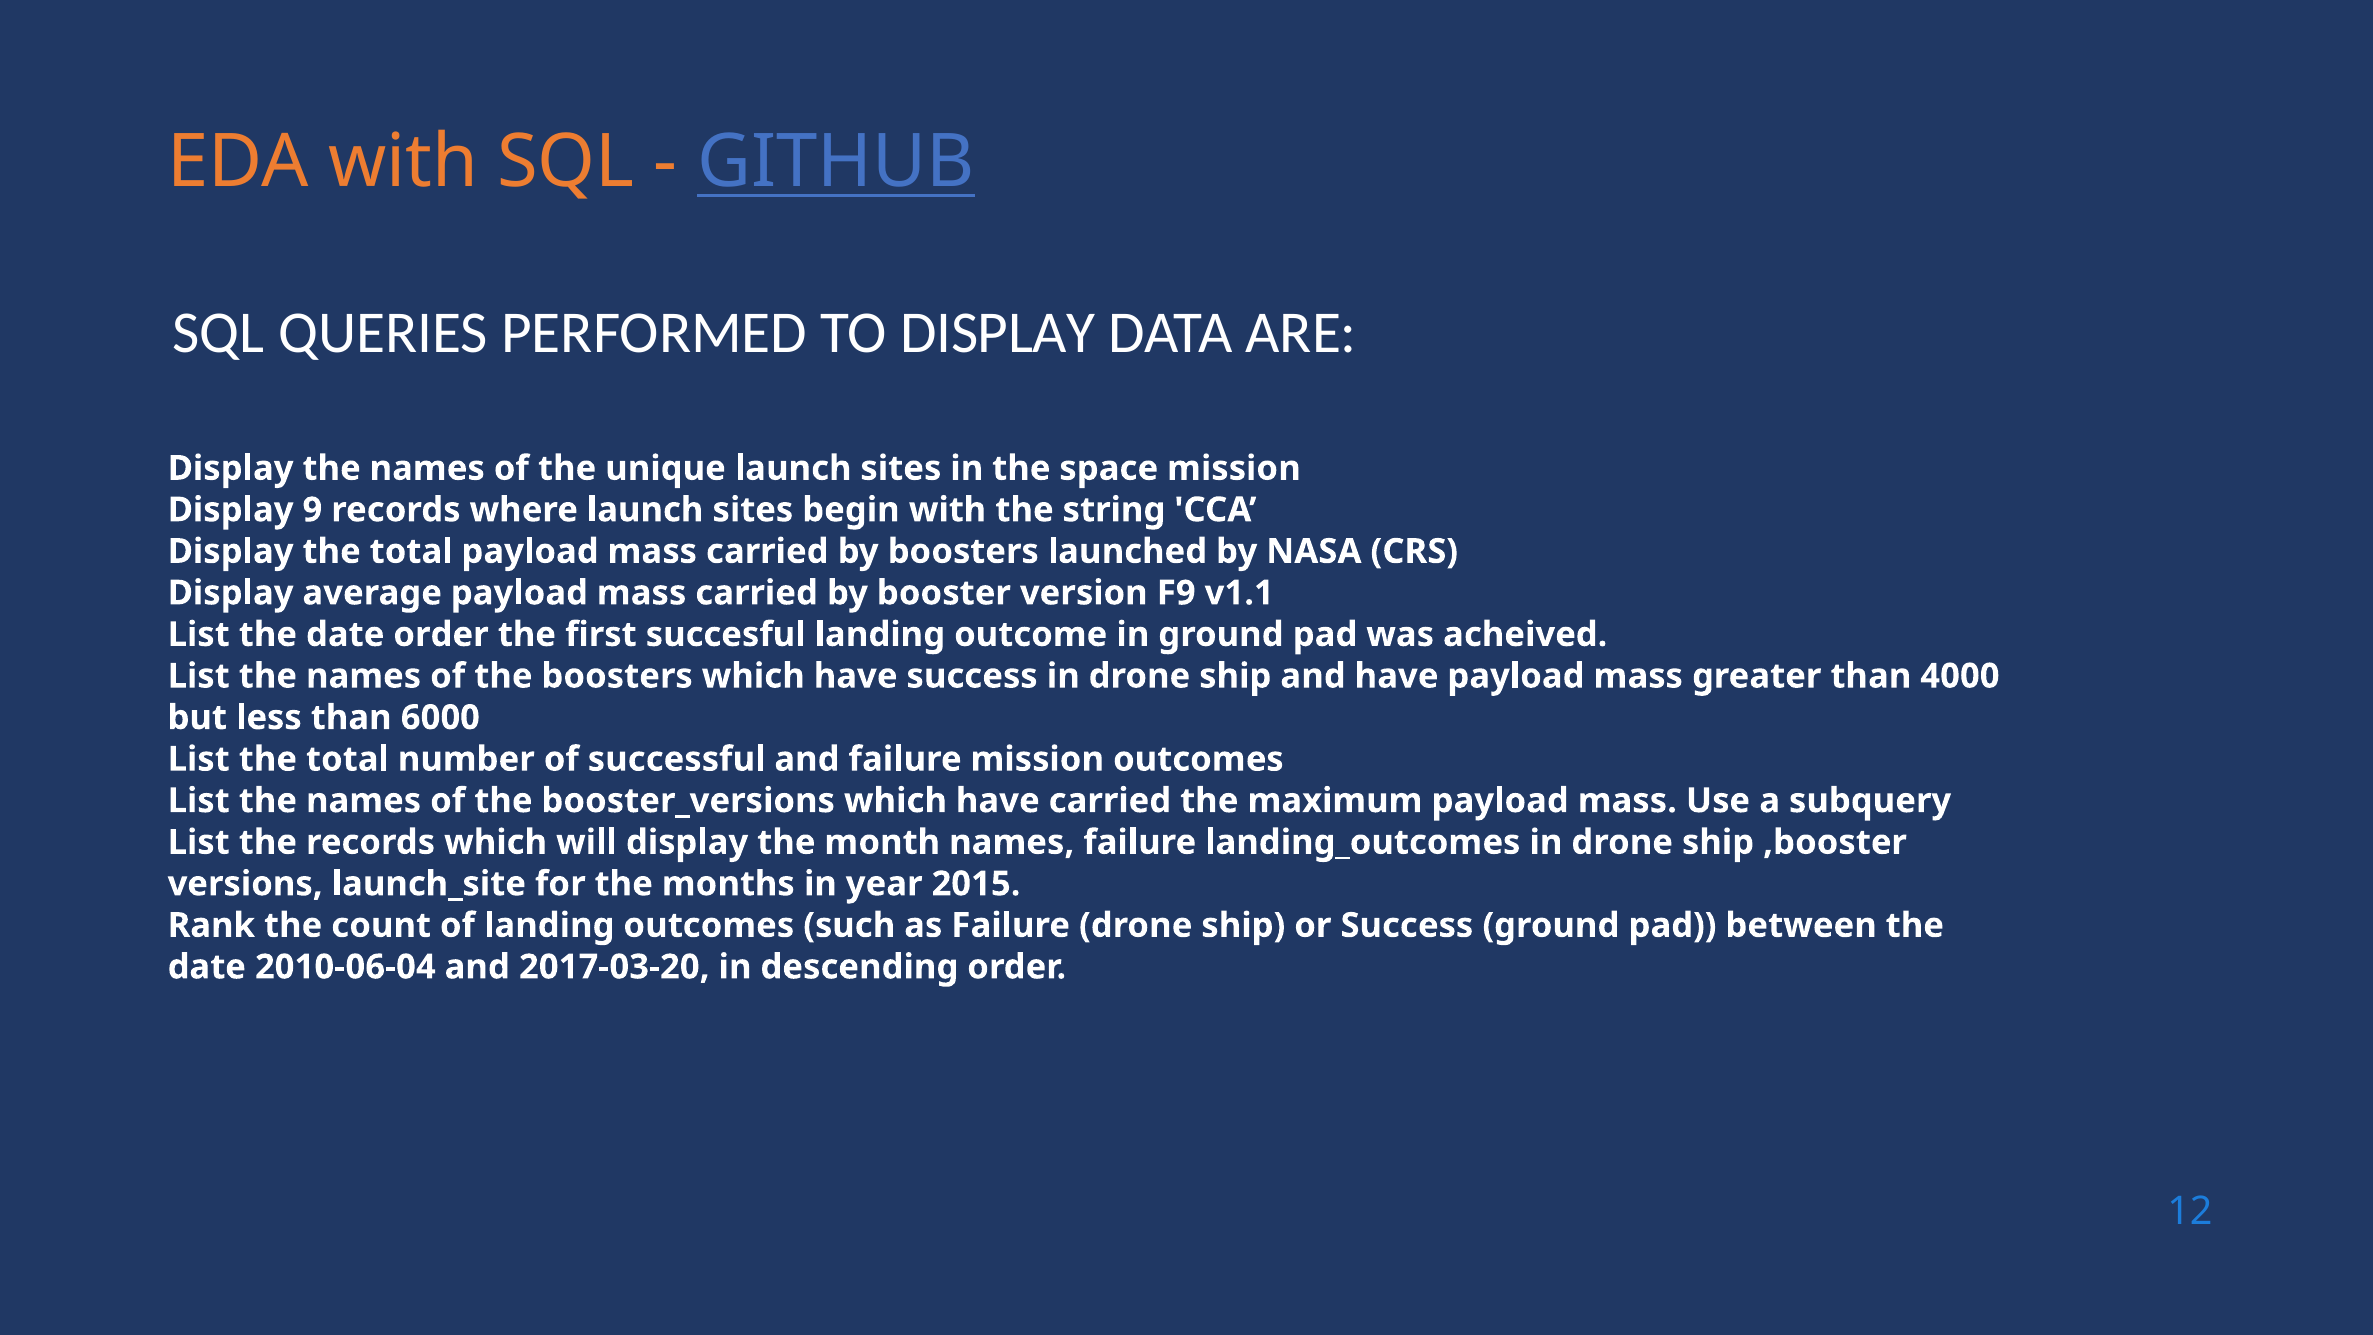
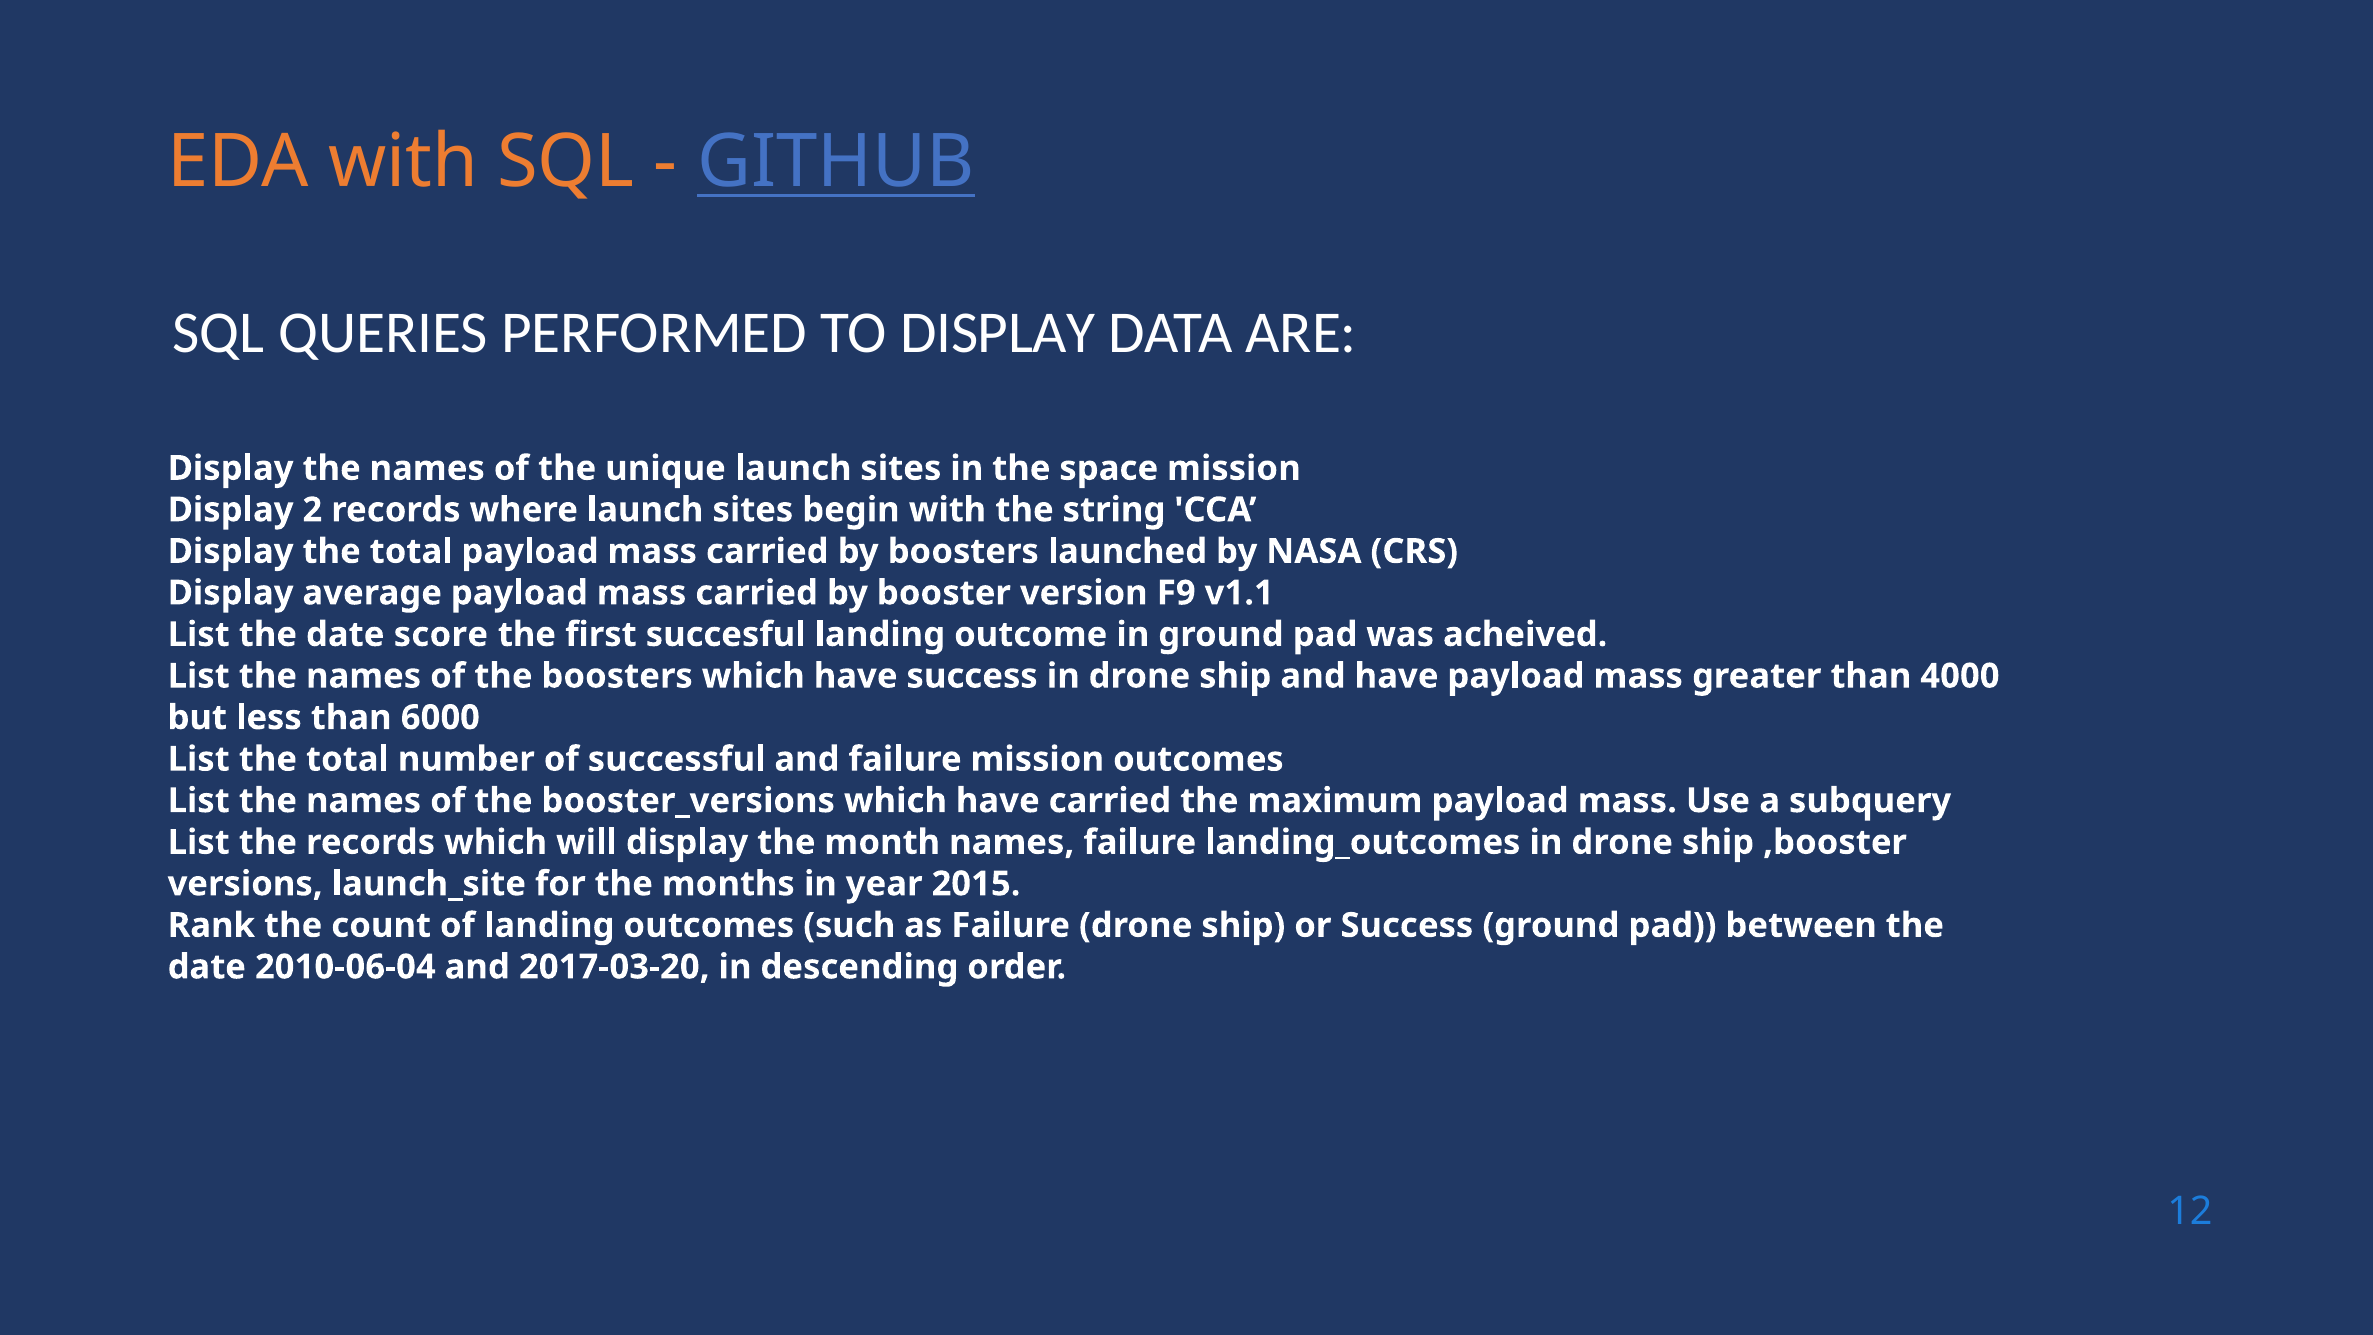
9: 9 -> 2 (312, 510)
date order: order -> score (441, 634)
